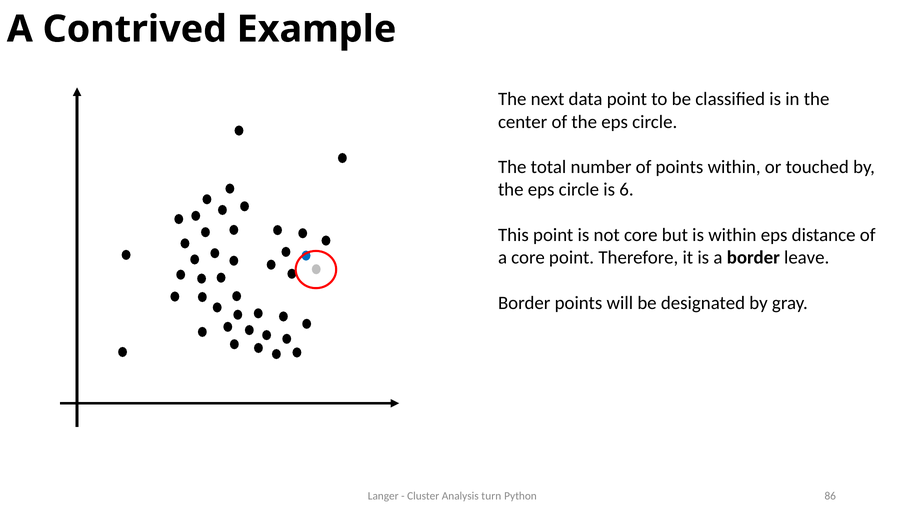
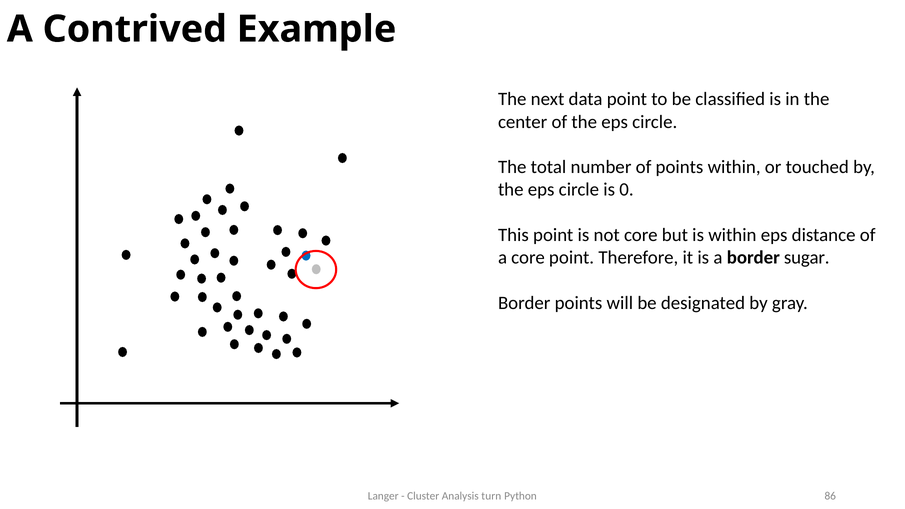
6: 6 -> 0 (626, 190)
leave: leave -> sugar (807, 258)
